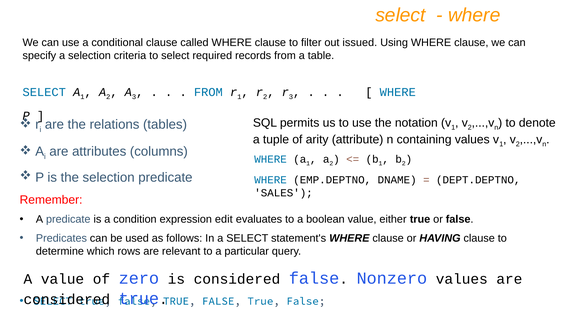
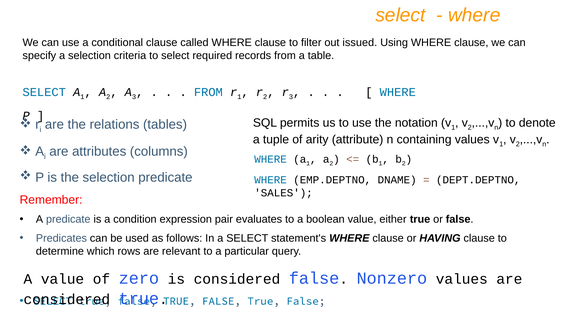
edit: edit -> pair (224, 219)
